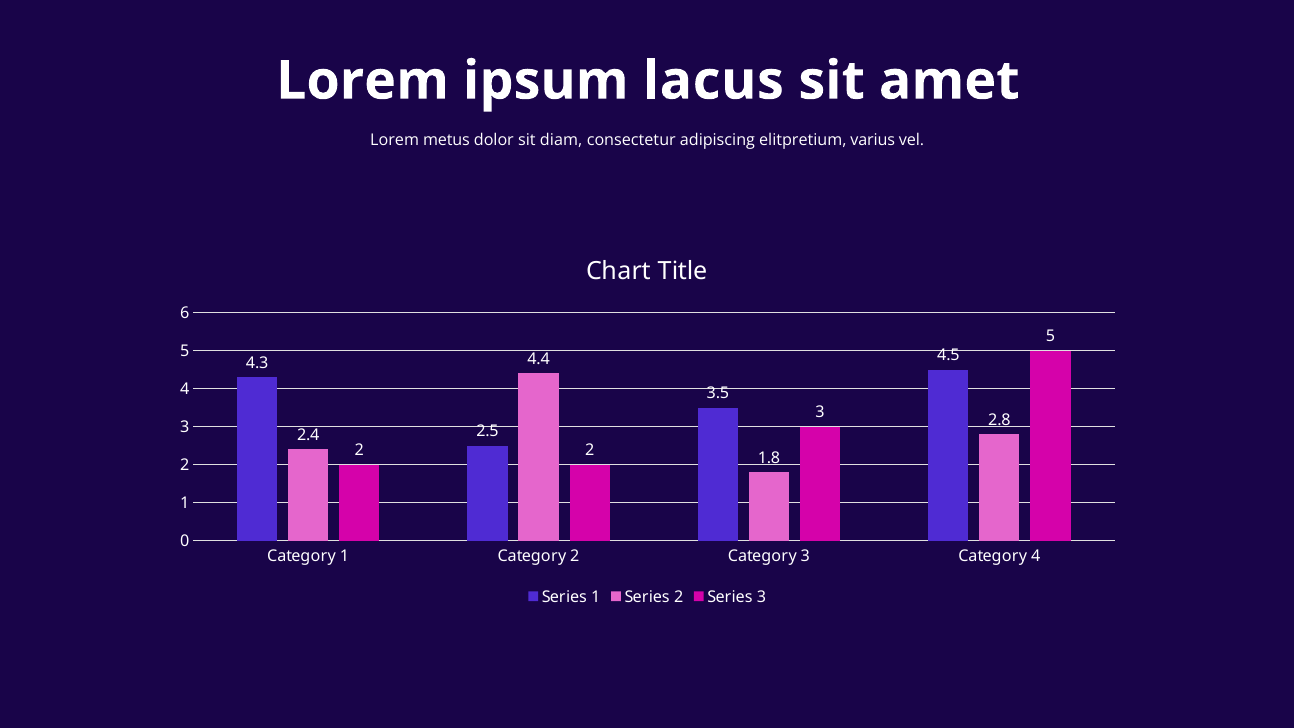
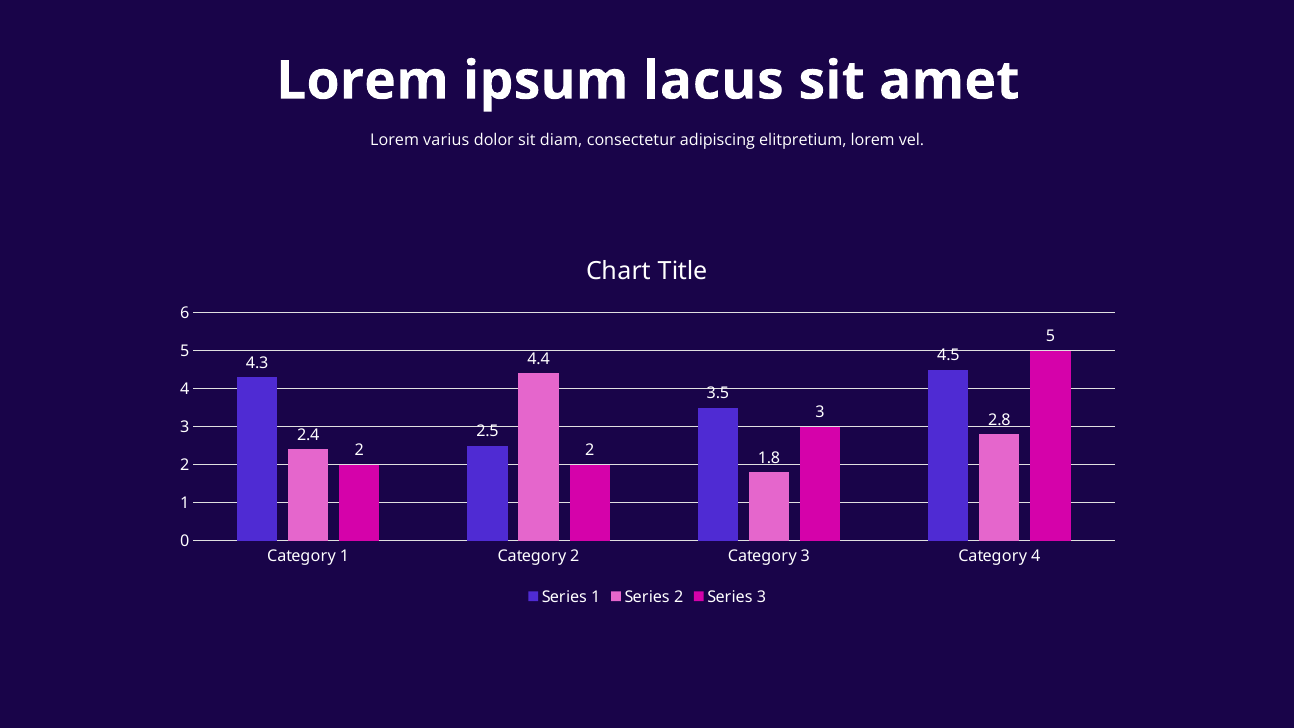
metus: metus -> varius (446, 140)
elitpretium varius: varius -> lorem (873, 140)
